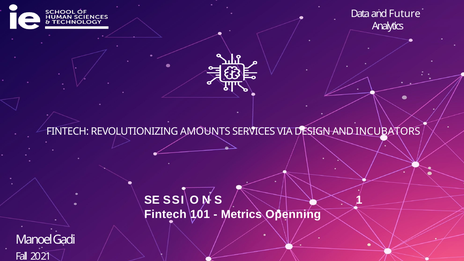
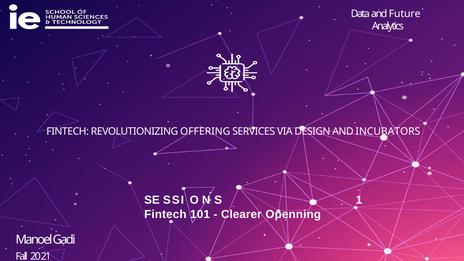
AMOUNTS: AMOUNTS -> OFFERING (205, 131)
Metrics: Metrics -> Clearer (241, 214)
